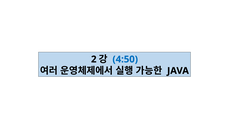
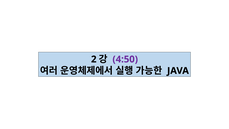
4:50 colour: blue -> purple (125, 59)
